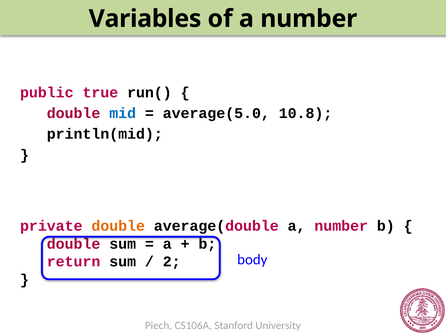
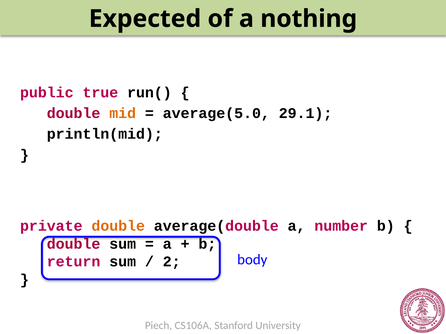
Variables: Variables -> Expected (145, 19)
of a number: number -> nothing (309, 19)
mid colour: blue -> orange (123, 113)
10.8: 10.8 -> 29.1 (306, 113)
